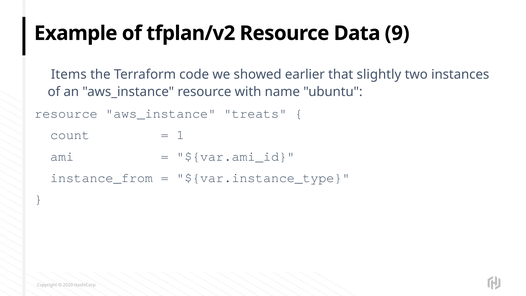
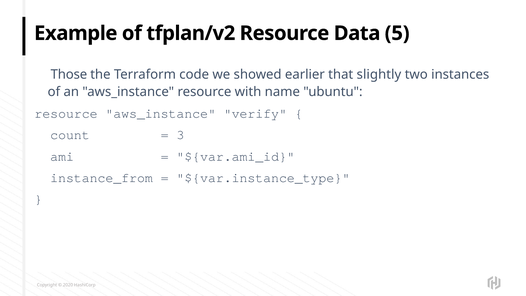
9: 9 -> 5 (397, 33)
Items: Items -> Those (69, 75)
treats: treats -> verify (255, 113)
1: 1 -> 3 (180, 135)
